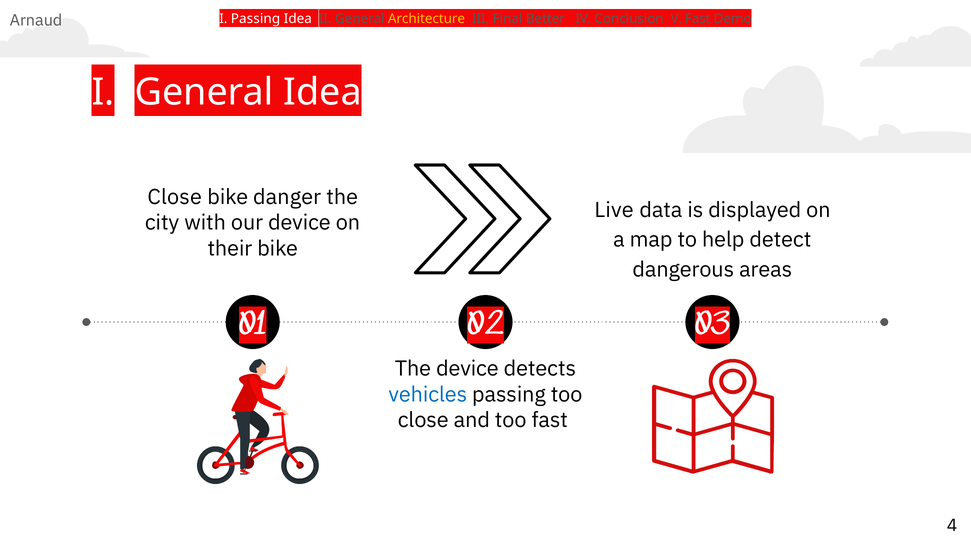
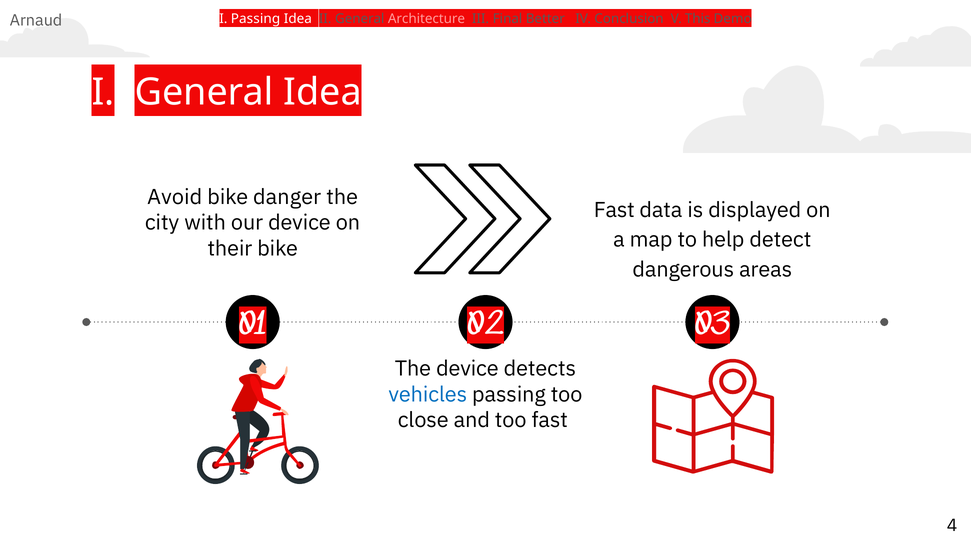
Architecture colour: yellow -> pink (426, 19)
V Fast: Fast -> This (698, 19)
Close: Close -> Avoid (175, 197)
Live: Live -> Fast (614, 210)
